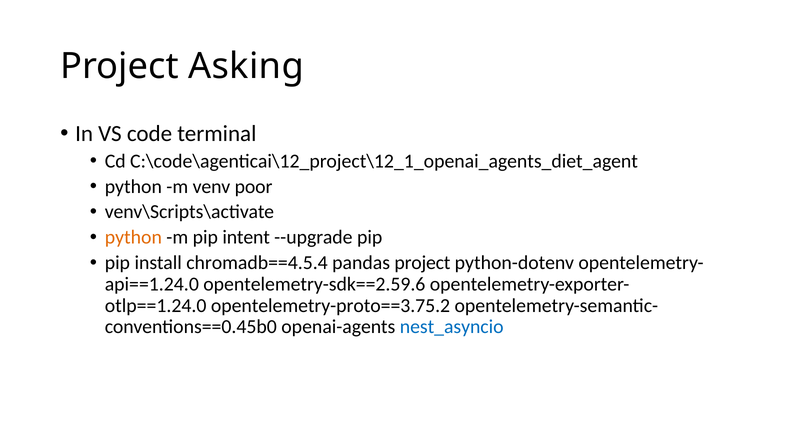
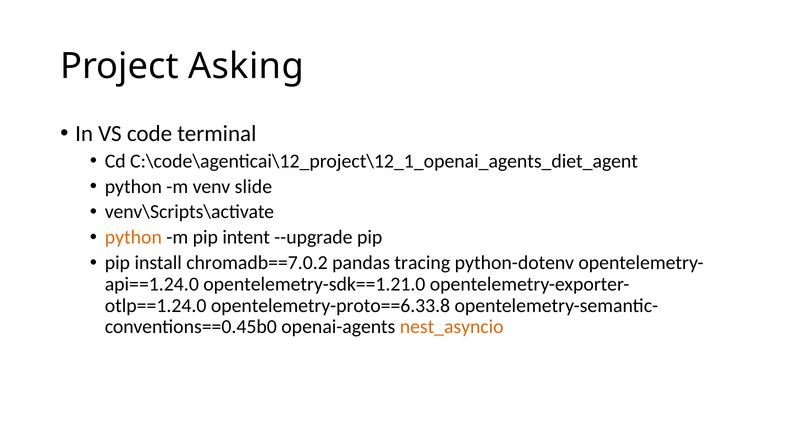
poor: poor -> slide (253, 186)
chromadb==4.5.4: chromadb==4.5.4 -> chromadb==7.0.2 (257, 263)
pandas project: project -> tracing (422, 263)
opentelemetry-sdk==2.59.6: opentelemetry-sdk==2.59.6 -> opentelemetry-sdk==1.21.0 (314, 284)
opentelemetry-proto==3.75.2: opentelemetry-proto==3.75.2 -> opentelemetry-proto==6.33.8 (331, 306)
nest_asyncio colour: blue -> orange (452, 327)
